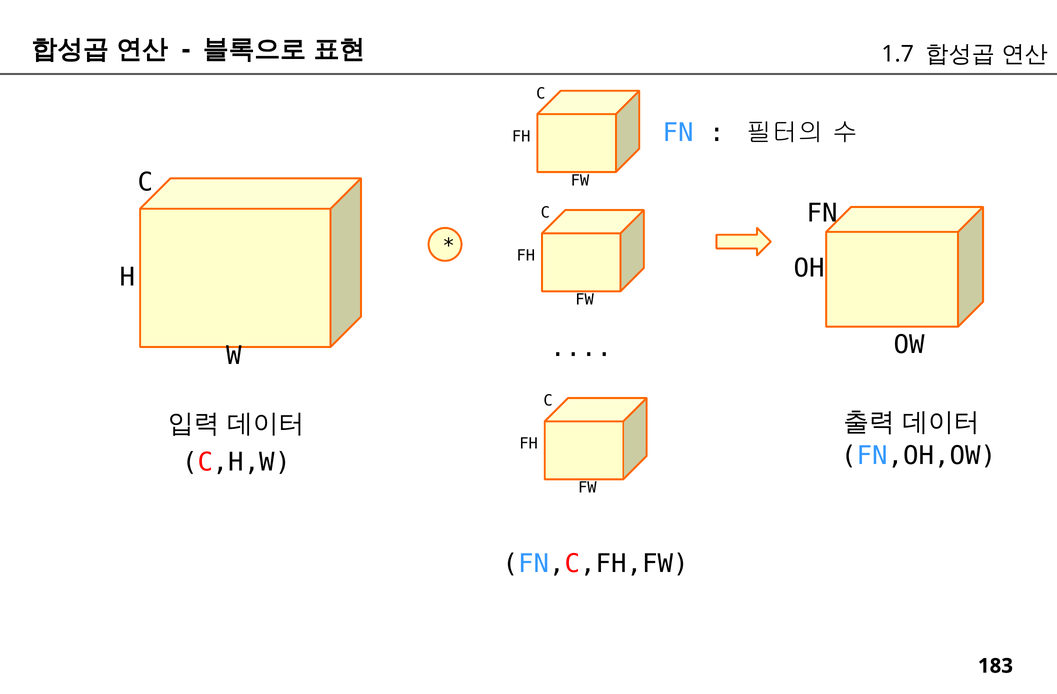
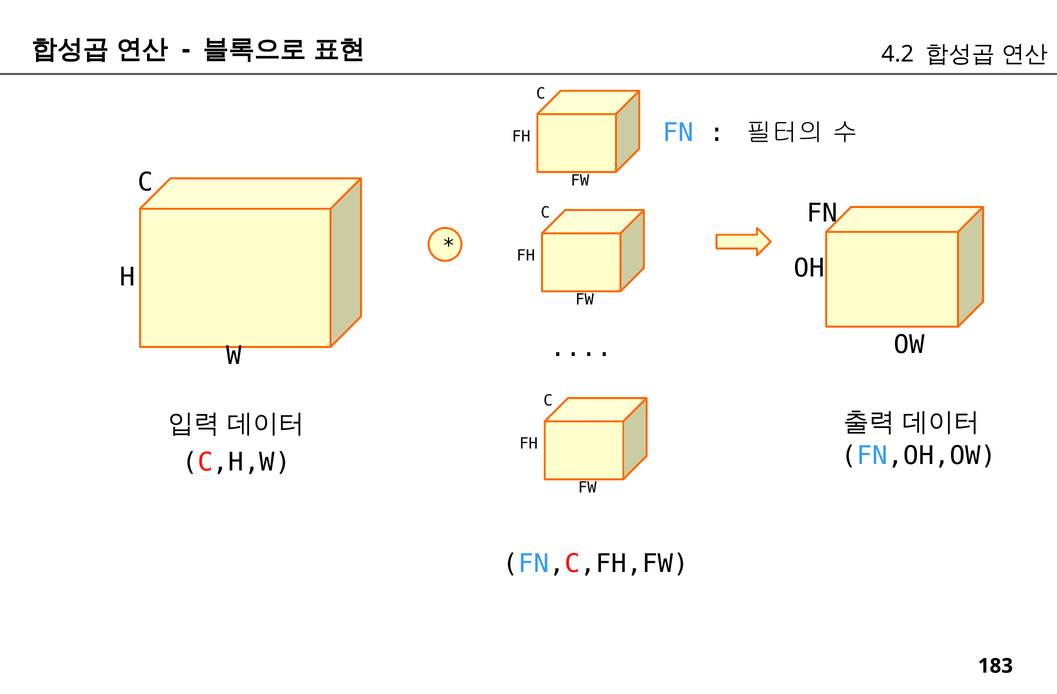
1.7: 1.7 -> 4.2 (898, 54)
